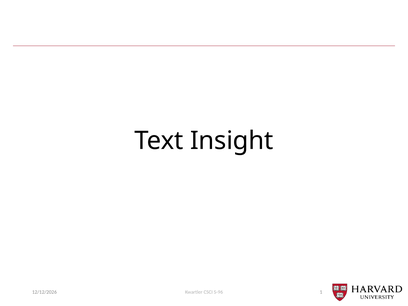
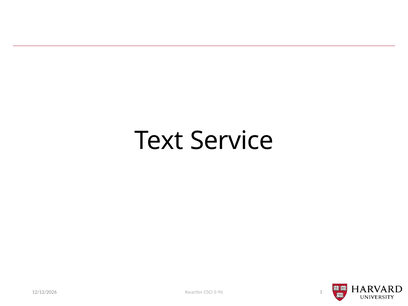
Insight: Insight -> Service (232, 141)
